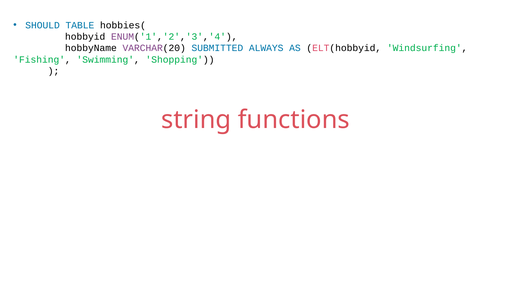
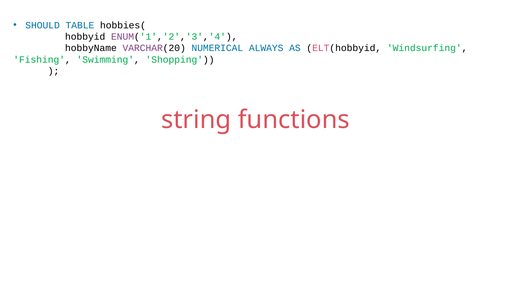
SUBMITTED: SUBMITTED -> NUMERICAL (217, 48)
